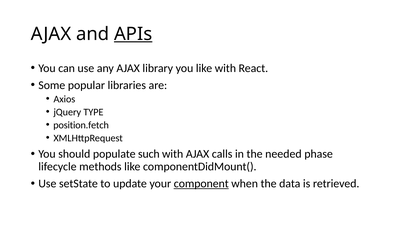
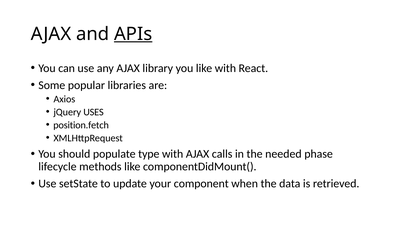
TYPE: TYPE -> USES (94, 112)
such: such -> type (149, 154)
component underline: present -> none (201, 184)
